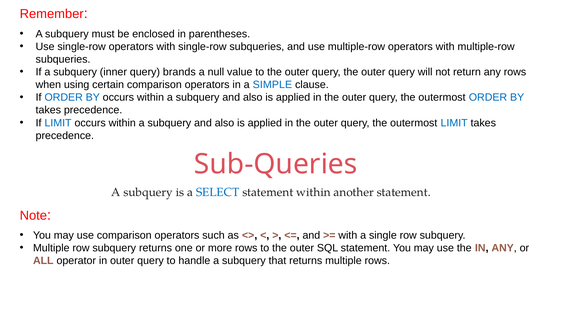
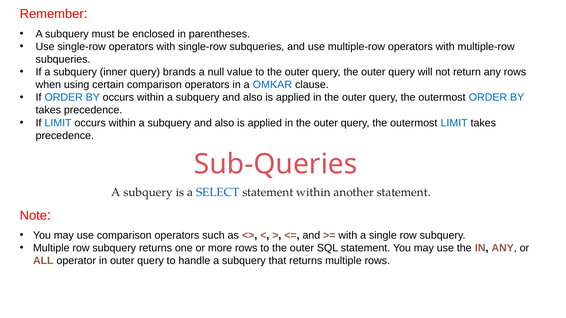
SIMPLE: SIMPLE -> OMKAR (272, 85)
